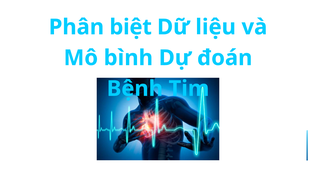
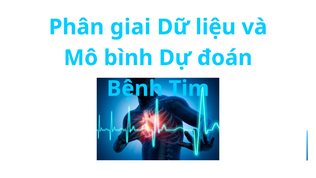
biệt: biệt -> giai (130, 27)
